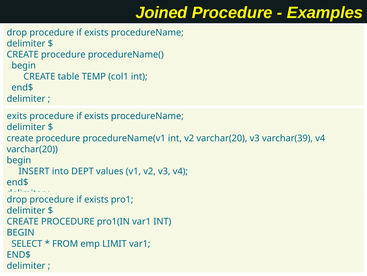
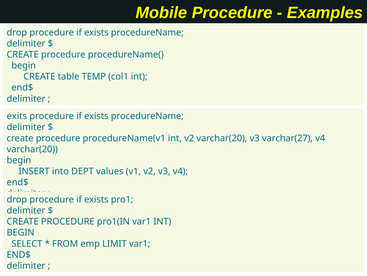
Joined: Joined -> Mobile (161, 13)
varchar(39: varchar(39 -> varchar(27 (287, 138)
